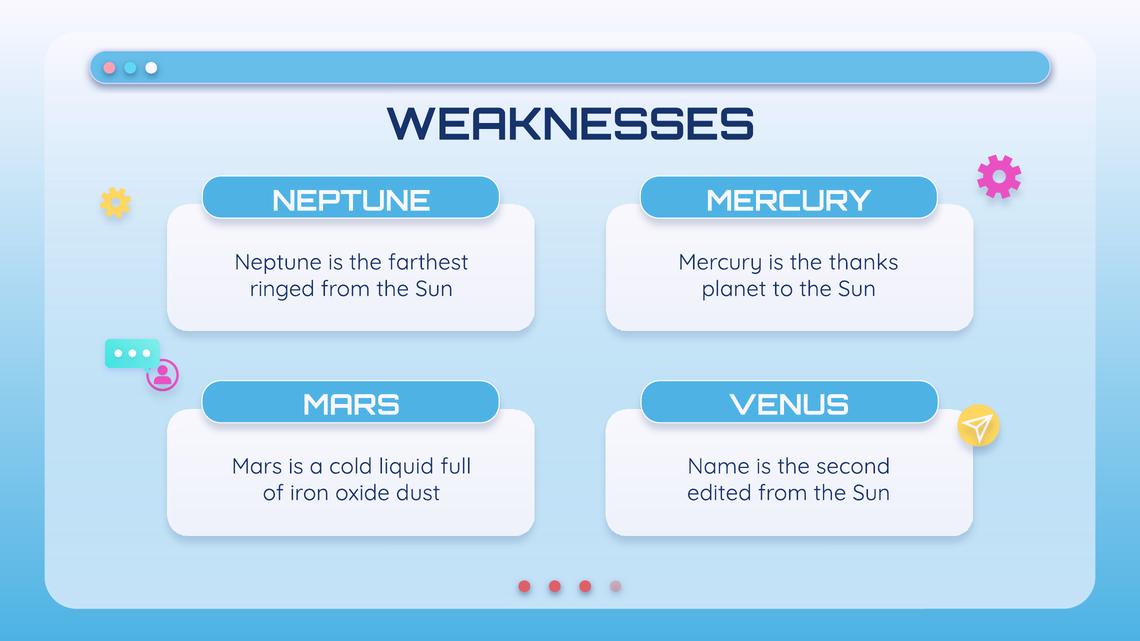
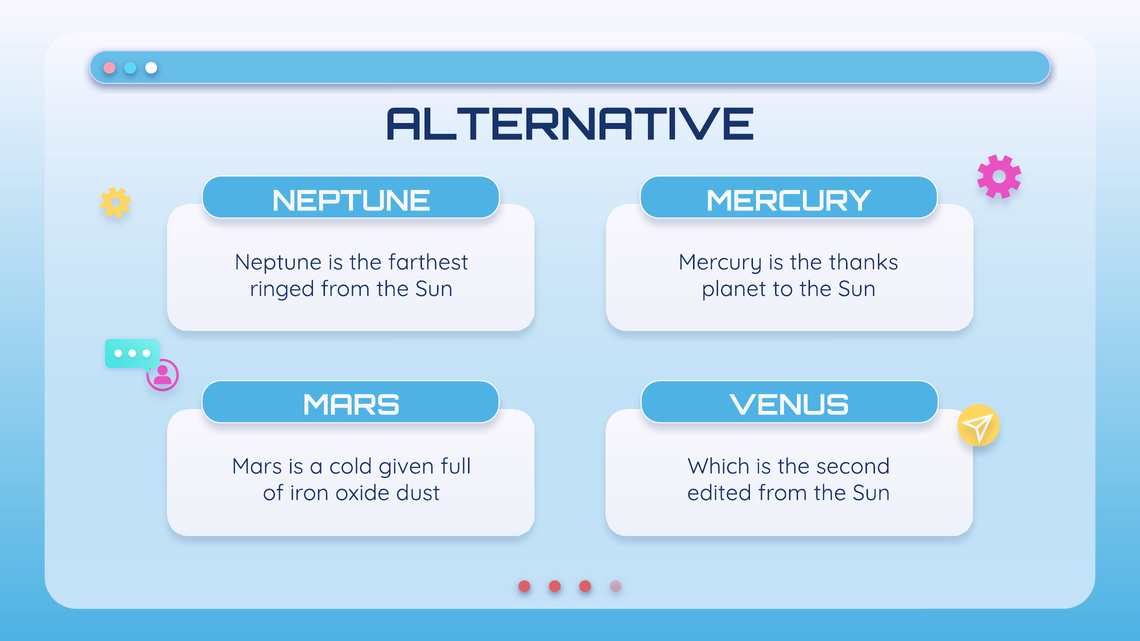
WEAKNESSES: WEAKNESSES -> ALTERNATIVE (570, 125)
liquid: liquid -> given (406, 467)
Name: Name -> Which (719, 467)
